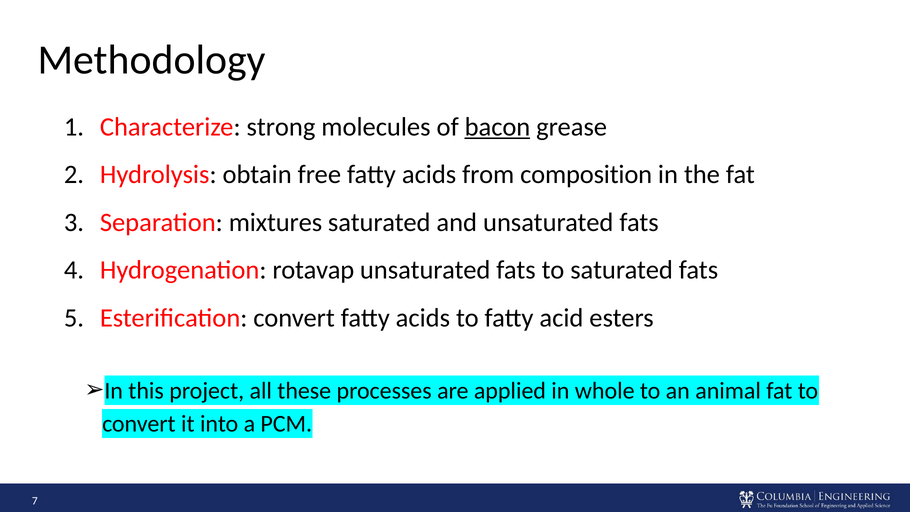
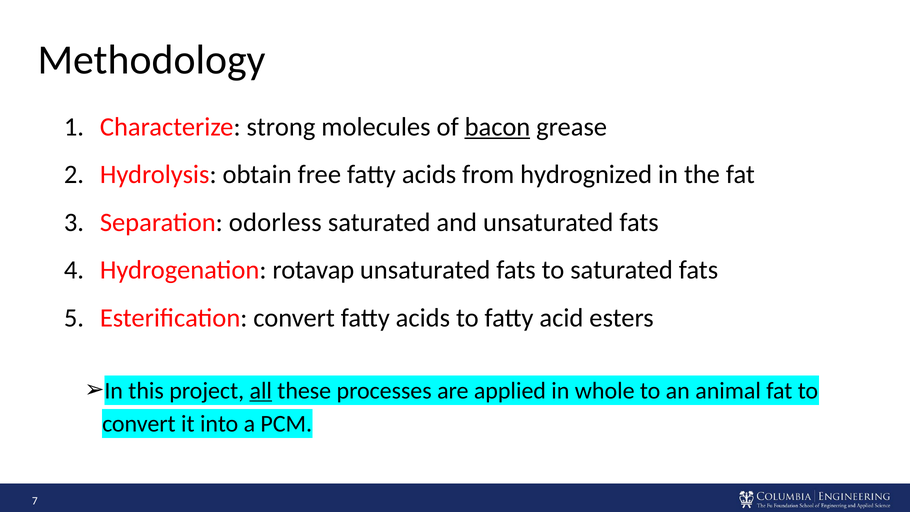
composition: composition -> hydrognized (586, 174)
mixtures: mixtures -> odorless (275, 222)
all underline: none -> present (261, 391)
